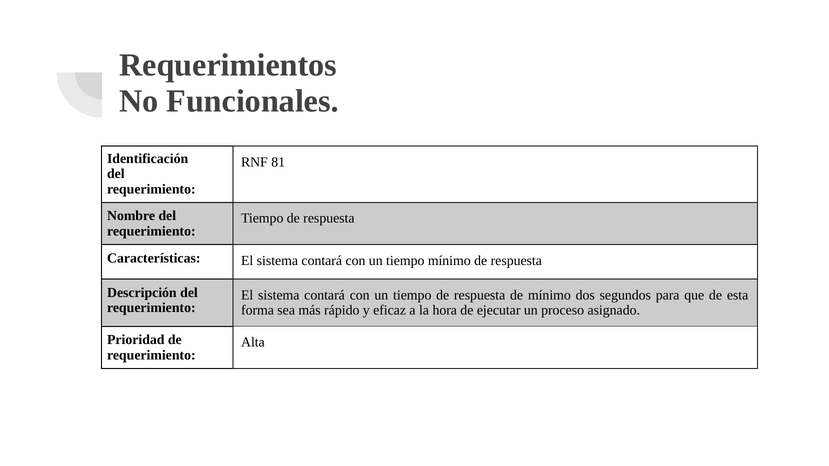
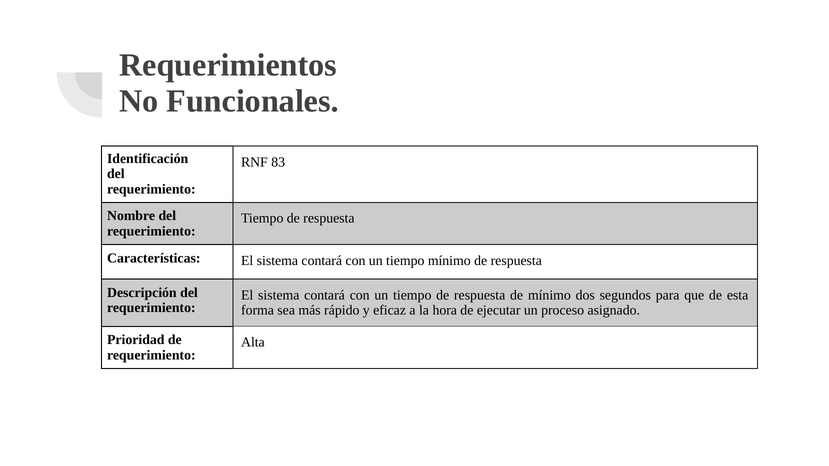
81: 81 -> 83 (278, 162)
